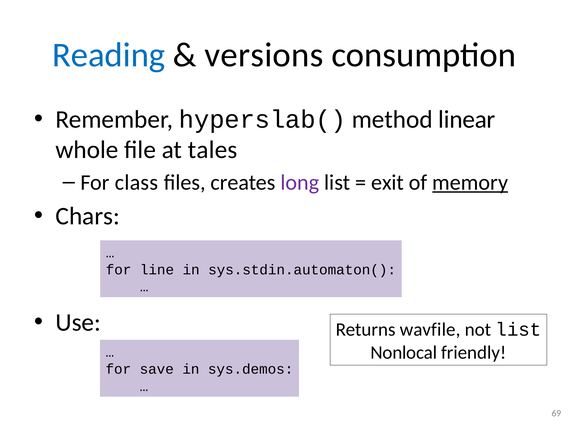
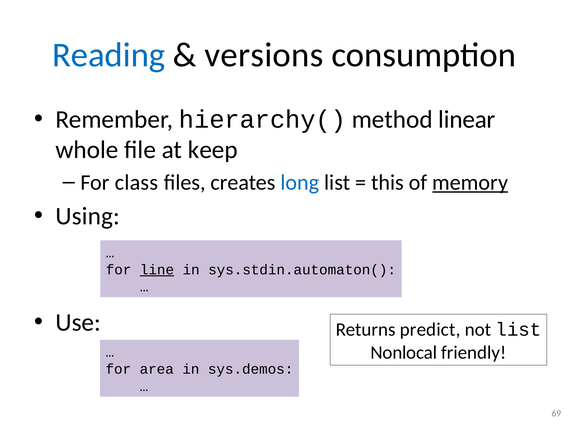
hyperslab(: hyperslab( -> hierarchy( (262, 119)
tales: tales -> keep (213, 150)
long colour: purple -> blue (300, 182)
exit: exit -> this (388, 182)
Chars: Chars -> Using (88, 216)
line underline: none -> present (157, 270)
wavfile: wavfile -> predict (430, 329)
save: save -> area (157, 369)
